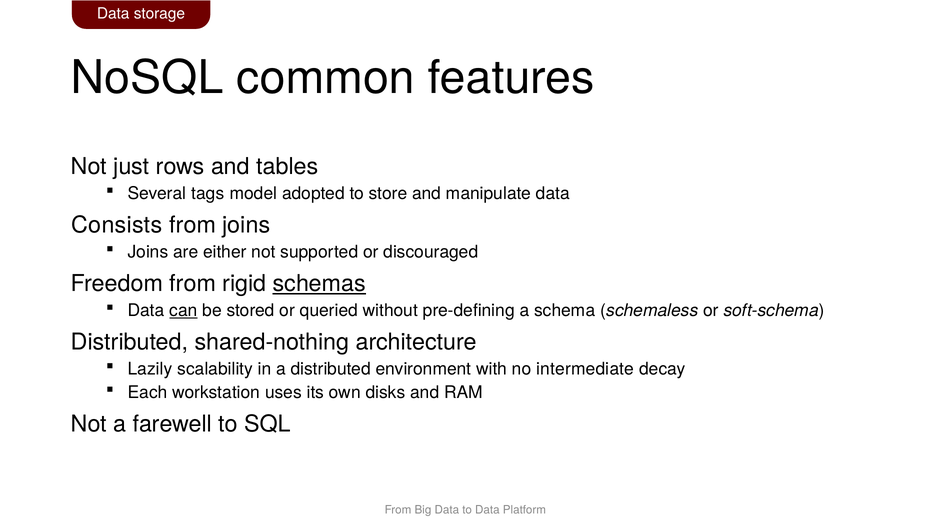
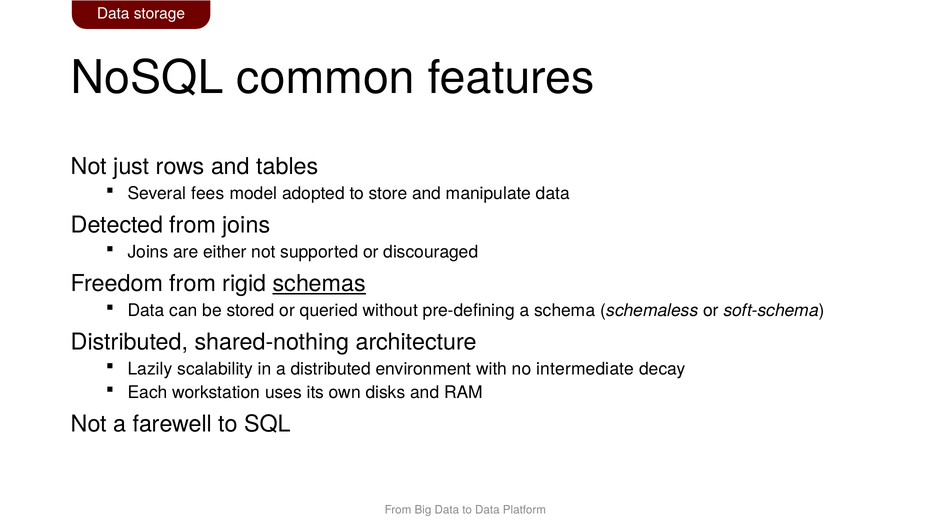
tags: tags -> fees (208, 194)
Consists: Consists -> Detected (117, 225)
can underline: present -> none (183, 311)
